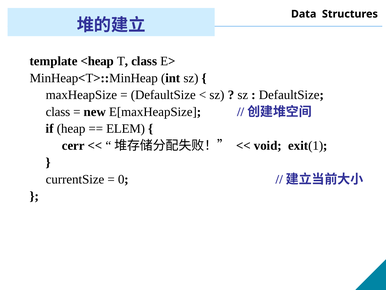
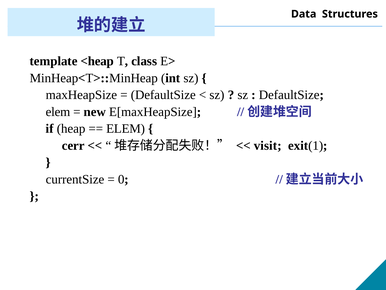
class: class -> elem (58, 112)
void: void -> visit (268, 145)
